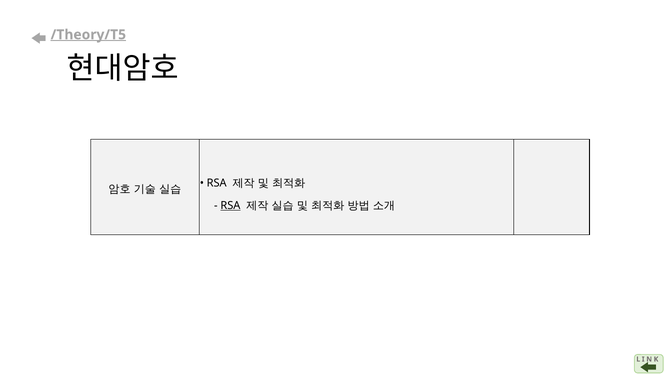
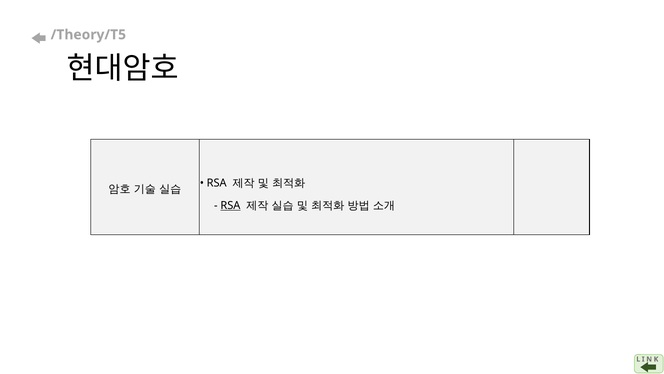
/Theory/T5 underline: present -> none (88, 35)
